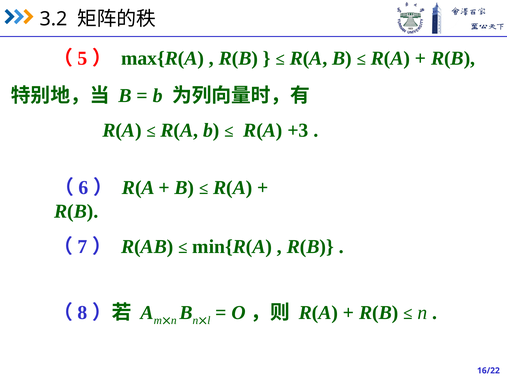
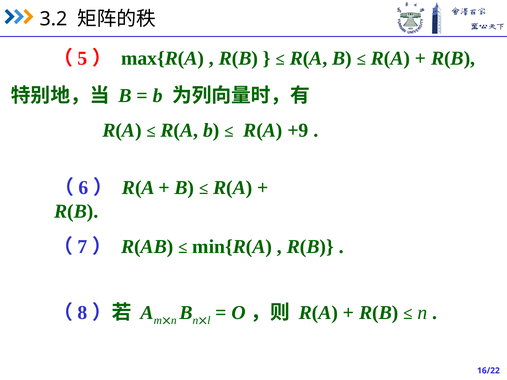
+3: +3 -> +9 (298, 130)
